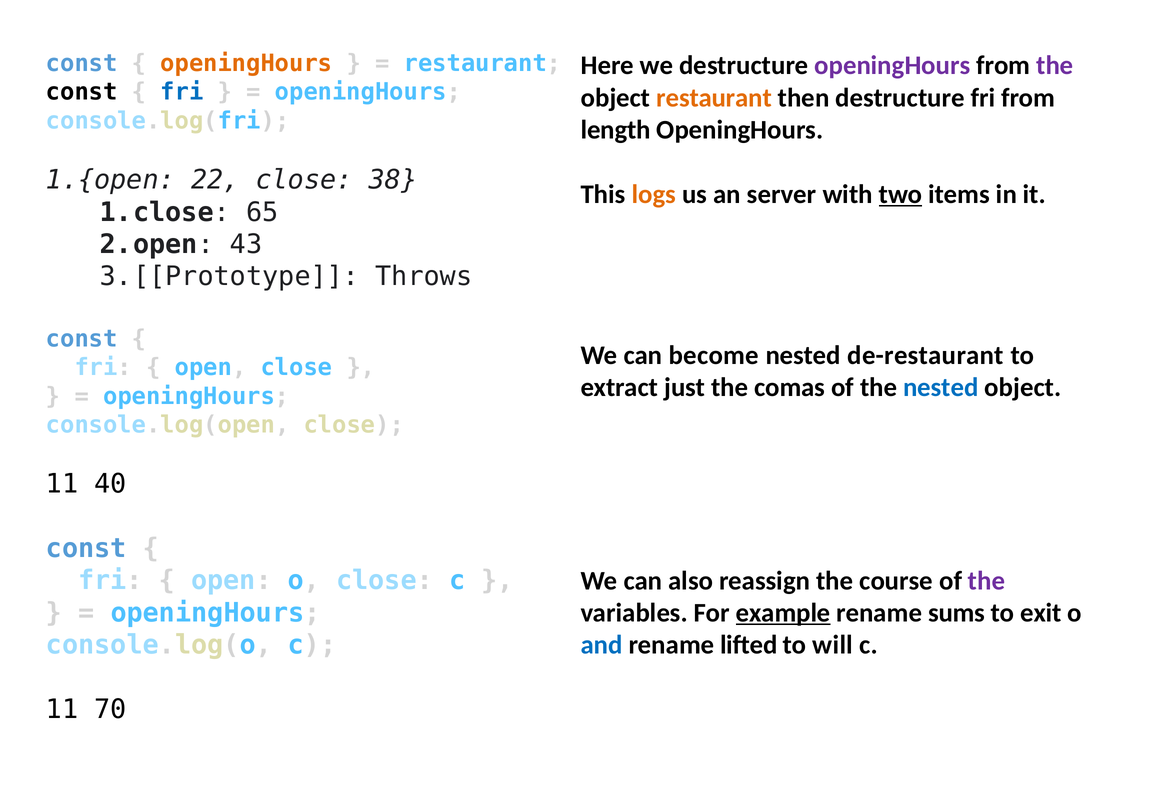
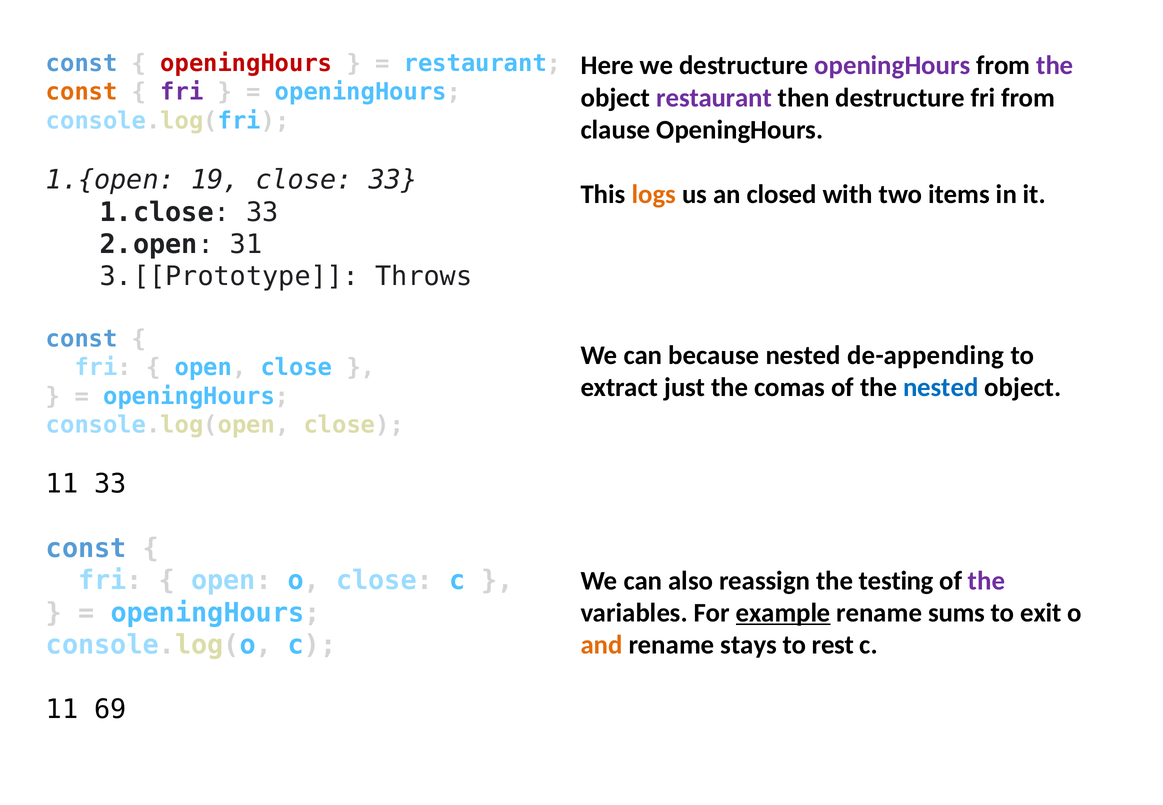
openingHours colour: orange -> red (246, 64)
const colour: black -> orange (82, 92)
fri colour: blue -> purple (182, 92)
restaurant colour: orange -> purple (714, 98)
length: length -> clause (615, 130)
22: 22 -> 19 (215, 180)
close 38: 38 -> 33 (393, 180)
server: server -> closed (782, 194)
two underline: present -> none (901, 194)
65: 65 -> 33 (262, 212)
43: 43 -> 31 (246, 244)
become: become -> because (714, 355)
de-restaurant: de-restaurant -> de-appending (926, 355)
11 40: 40 -> 33 (110, 484)
course: course -> testing (896, 581)
and colour: blue -> orange (602, 645)
lifted: lifted -> stays (749, 645)
will: will -> rest (833, 645)
70: 70 -> 69 (110, 710)
